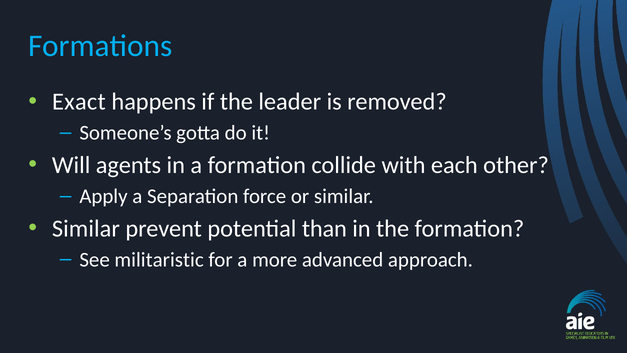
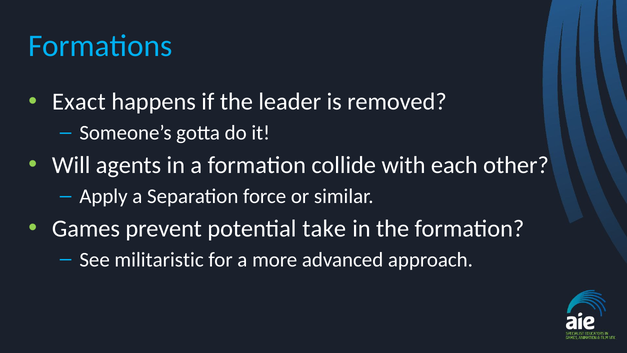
Similar: Similar -> Games (86, 228)
than: than -> take (324, 228)
